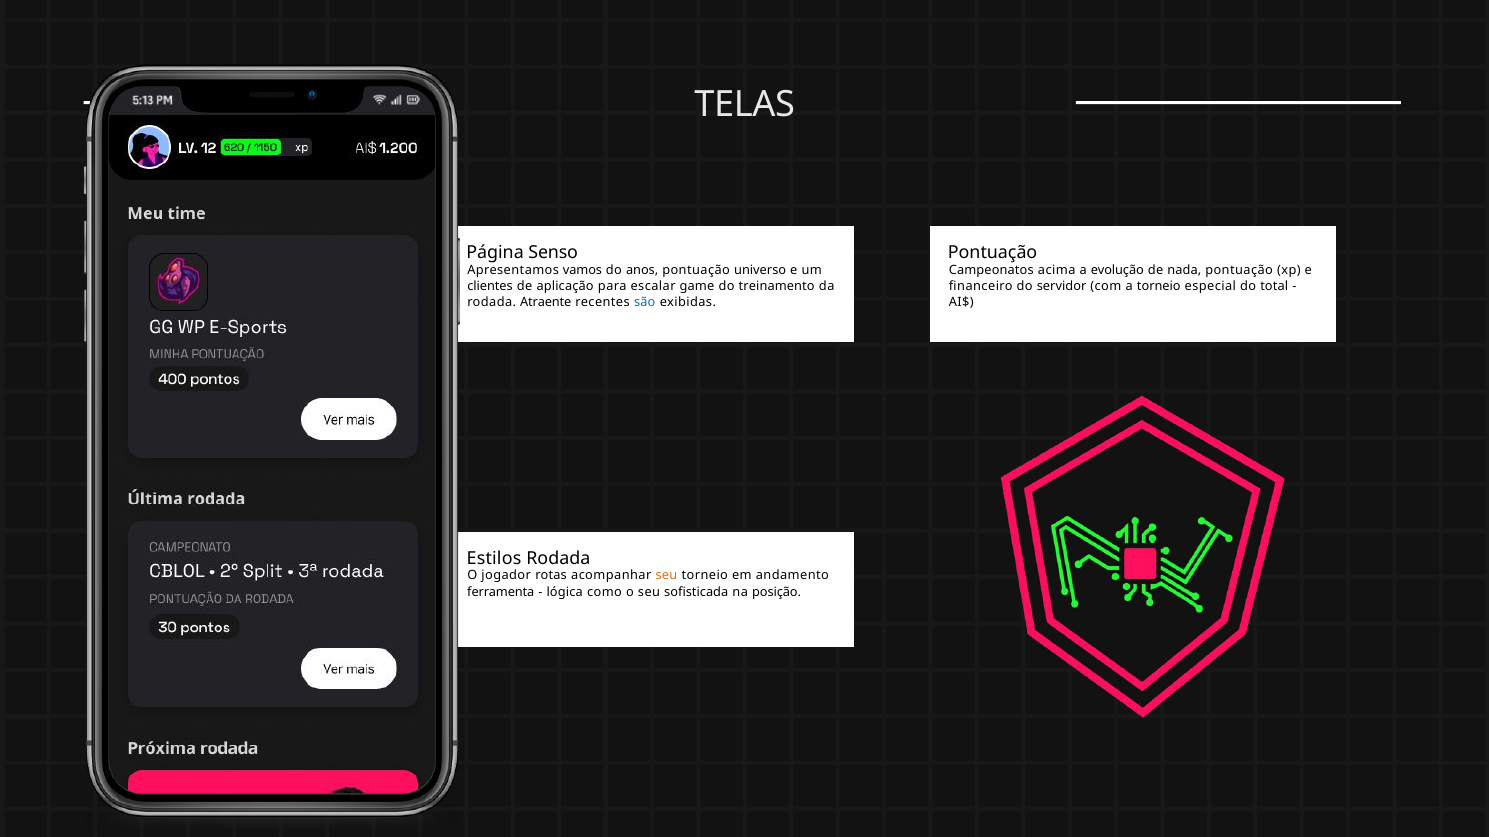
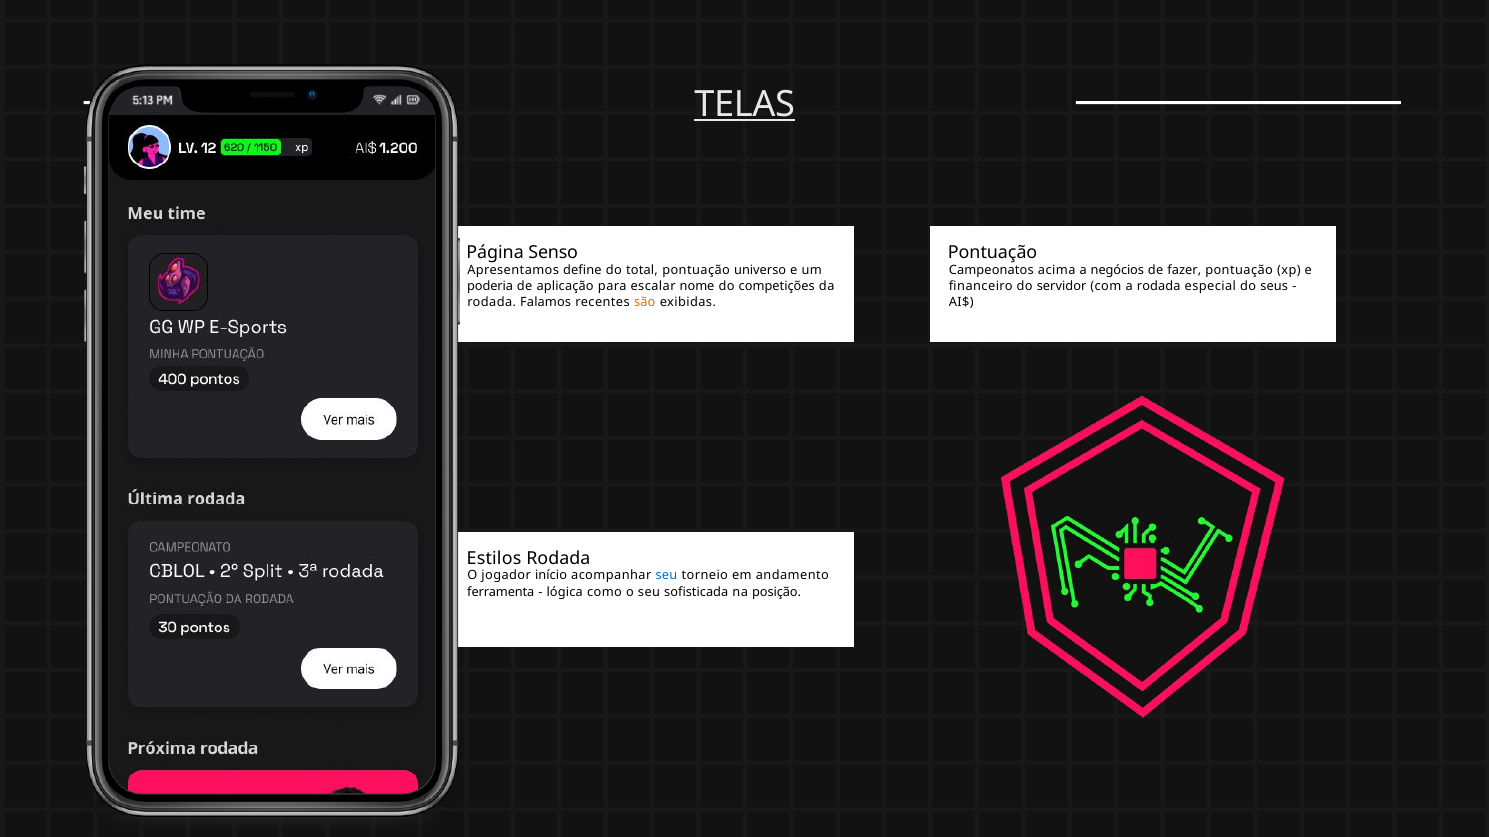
TELAS underline: none -> present (745, 105)
vamos: vamos -> define (582, 270)
anos: anos -> total (642, 270)
evolução: evolução -> negócios (1117, 270)
nada: nada -> fazer (1184, 270)
clientes: clientes -> poderia (490, 287)
game: game -> nome (697, 287)
treinamento: treinamento -> competições (777, 287)
a torneio: torneio -> rodada (1159, 287)
total: total -> seus (1274, 287)
Atraente: Atraente -> Falamos (546, 303)
são colour: blue -> orange (645, 303)
rotas: rotas -> início (551, 576)
seu colour: orange -> blue (666, 576)
